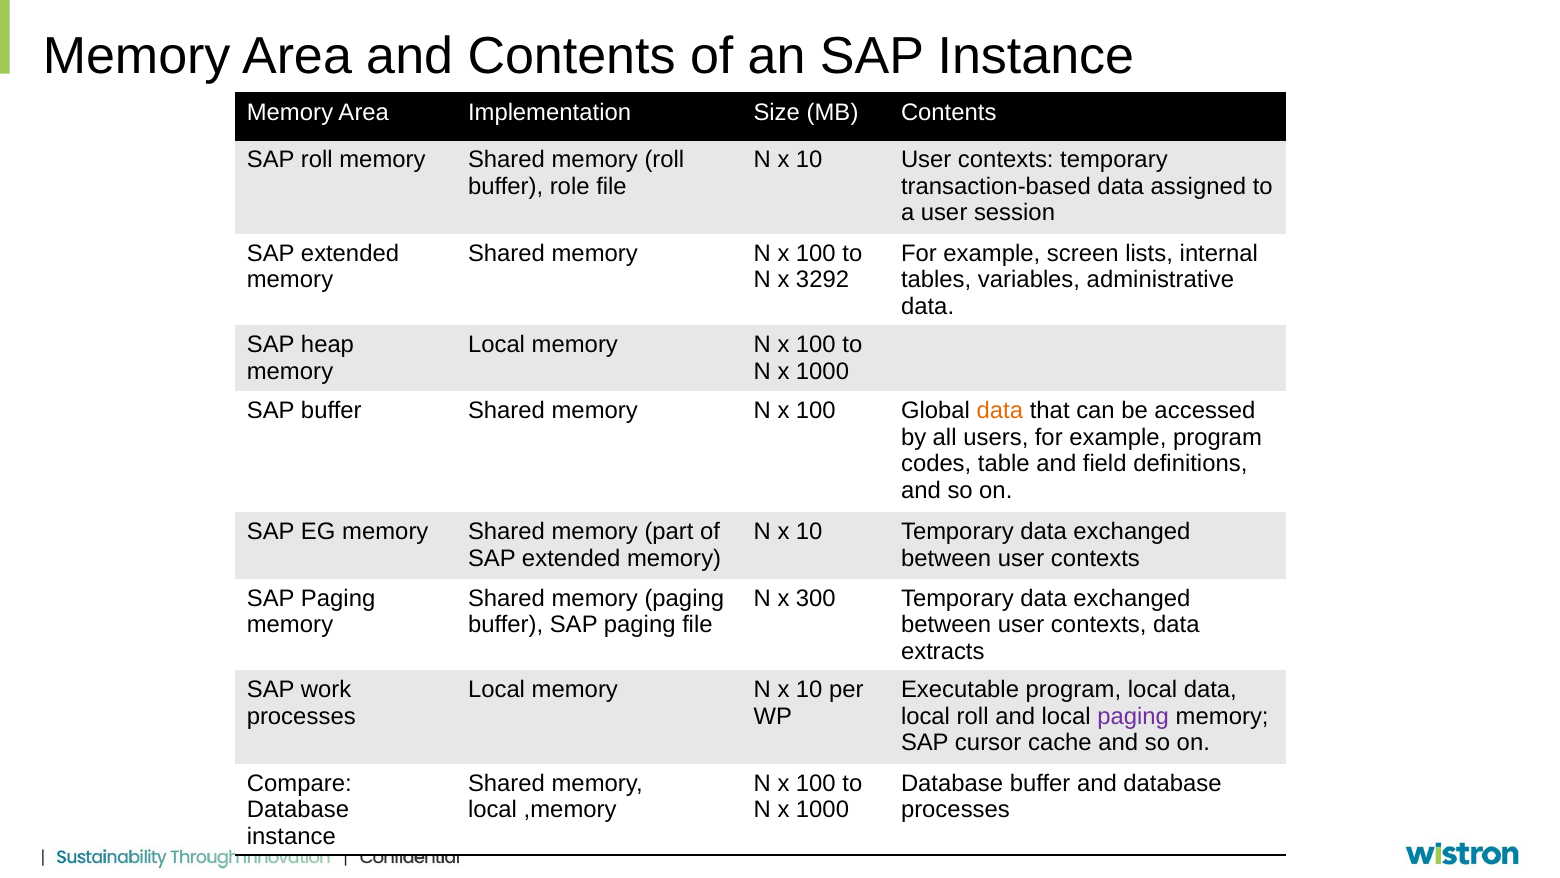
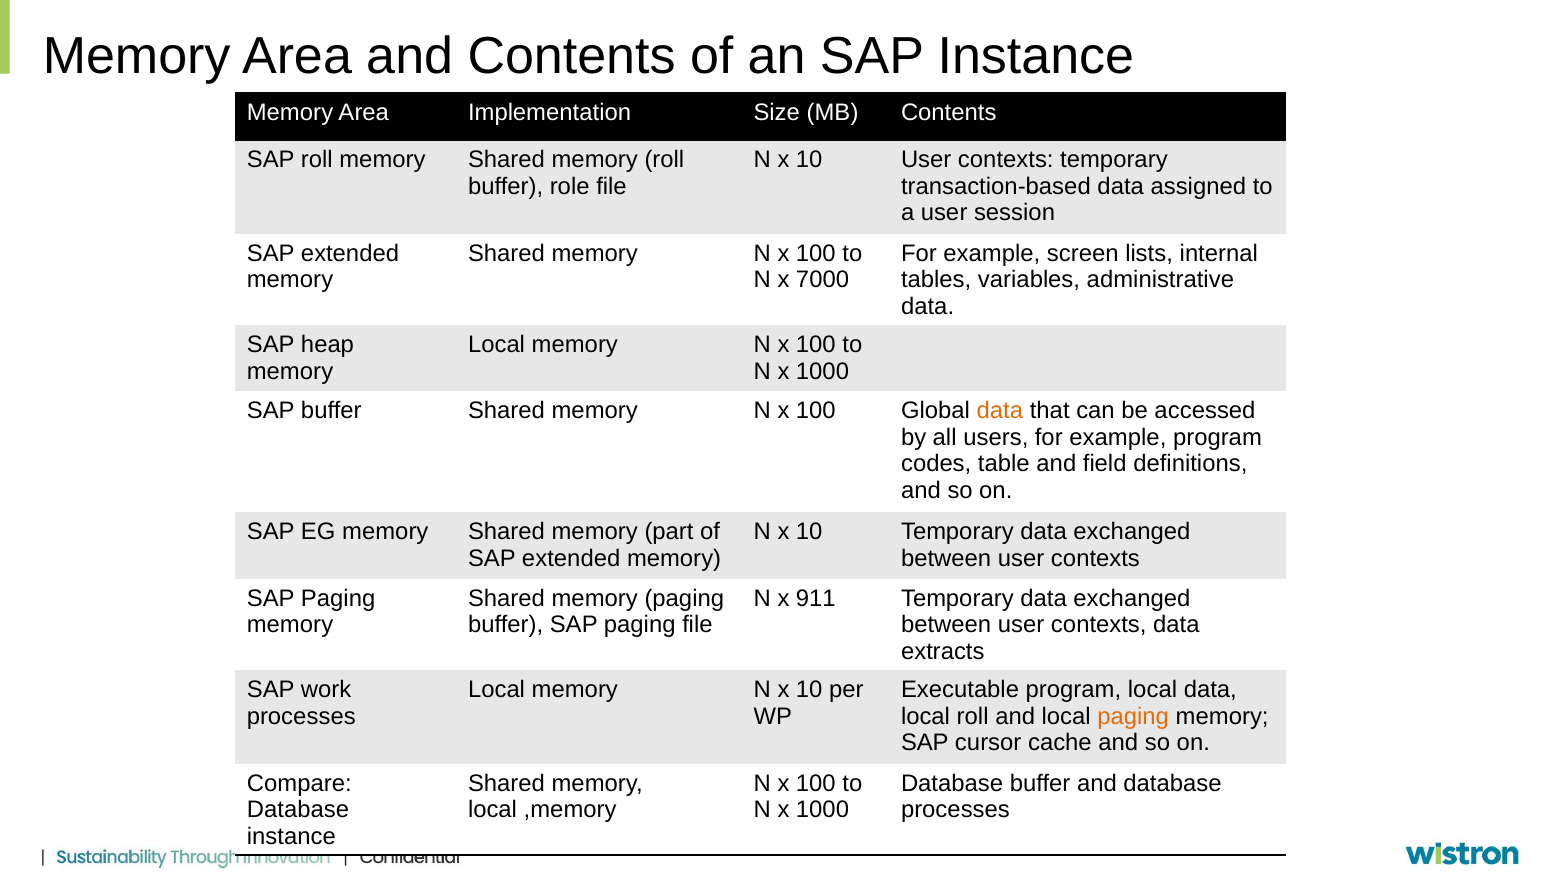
3292: 3292 -> 7000 (823, 280)
300: 300 -> 911 (816, 598)
paging colour: purple -> orange (1133, 716)
